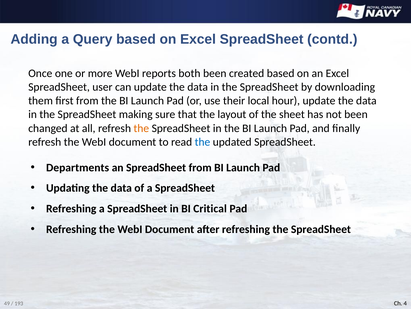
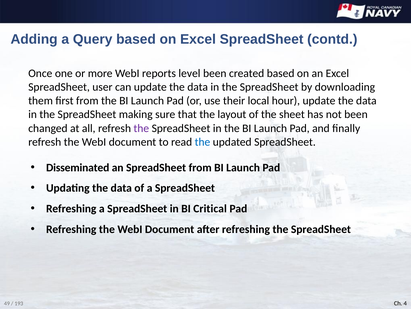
both: both -> level (189, 73)
the colour: orange -> purple (141, 128)
Departments: Departments -> Disseminated (78, 167)
